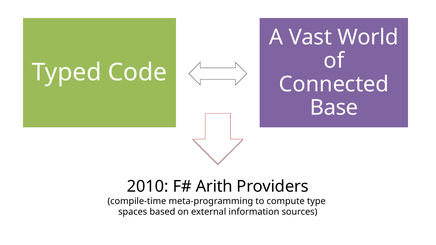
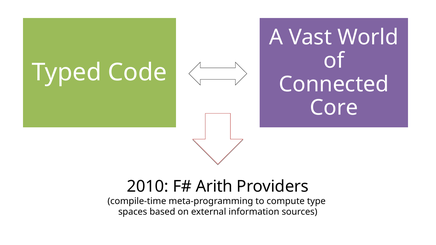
Base: Base -> Core (334, 108)
